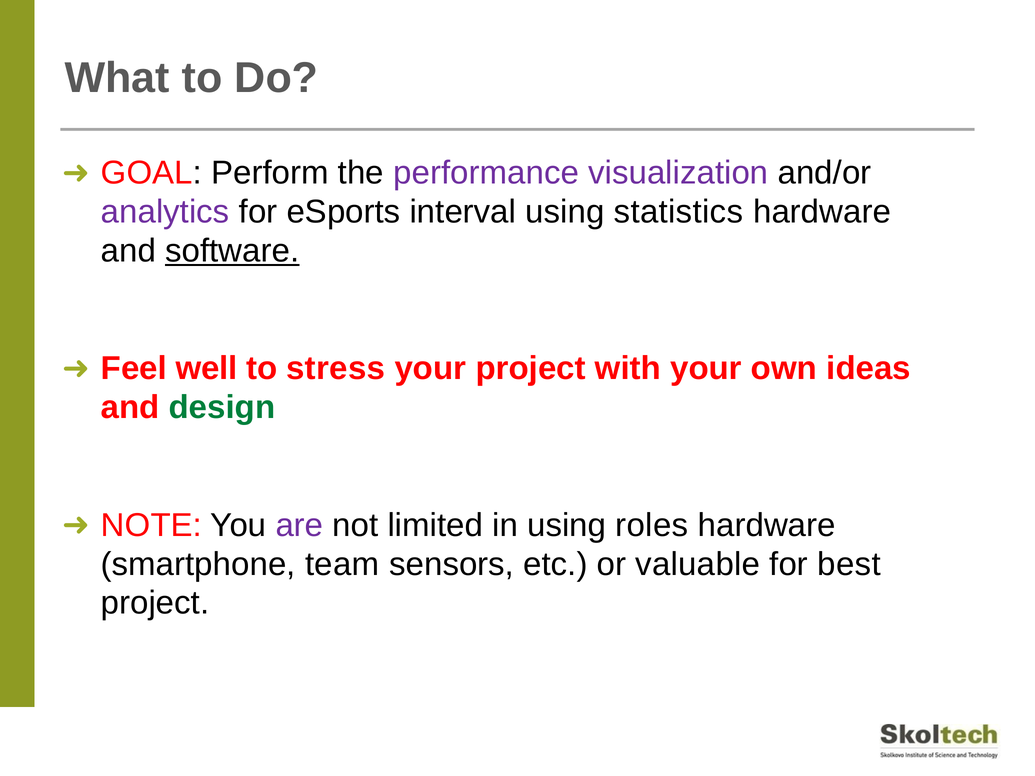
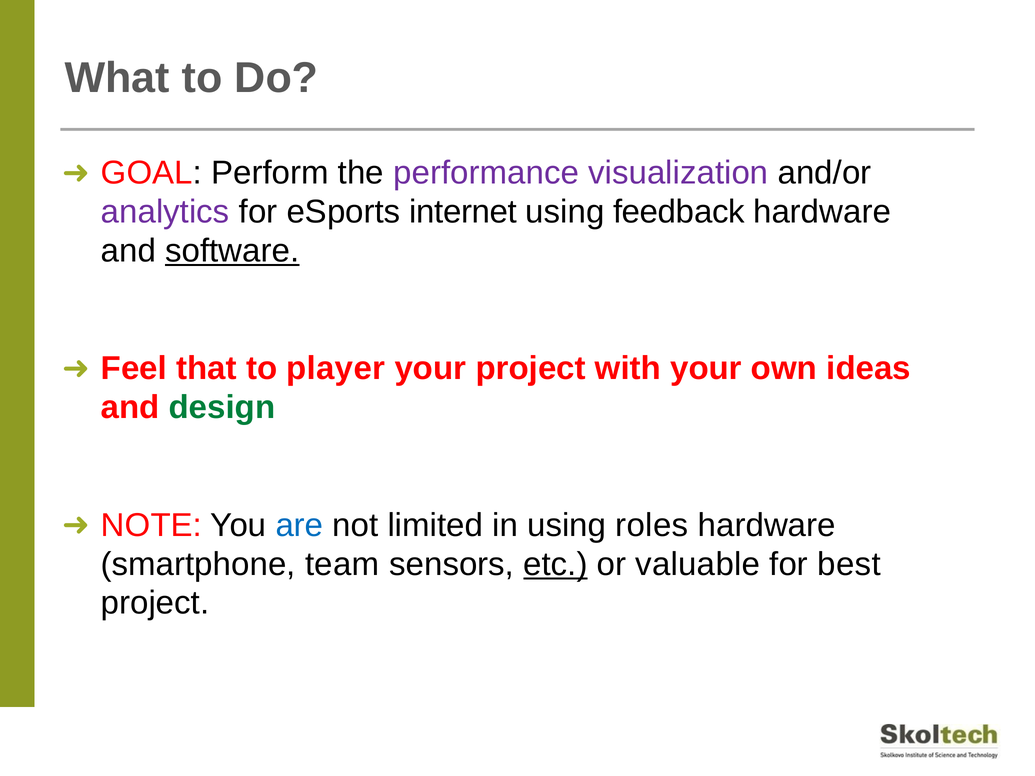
interval: interval -> internet (463, 212)
statistics: statistics -> feedback (679, 212)
well: well -> that (206, 369)
stress: stress -> player (336, 369)
are colour: purple -> blue (299, 525)
etc underline: none -> present (555, 564)
